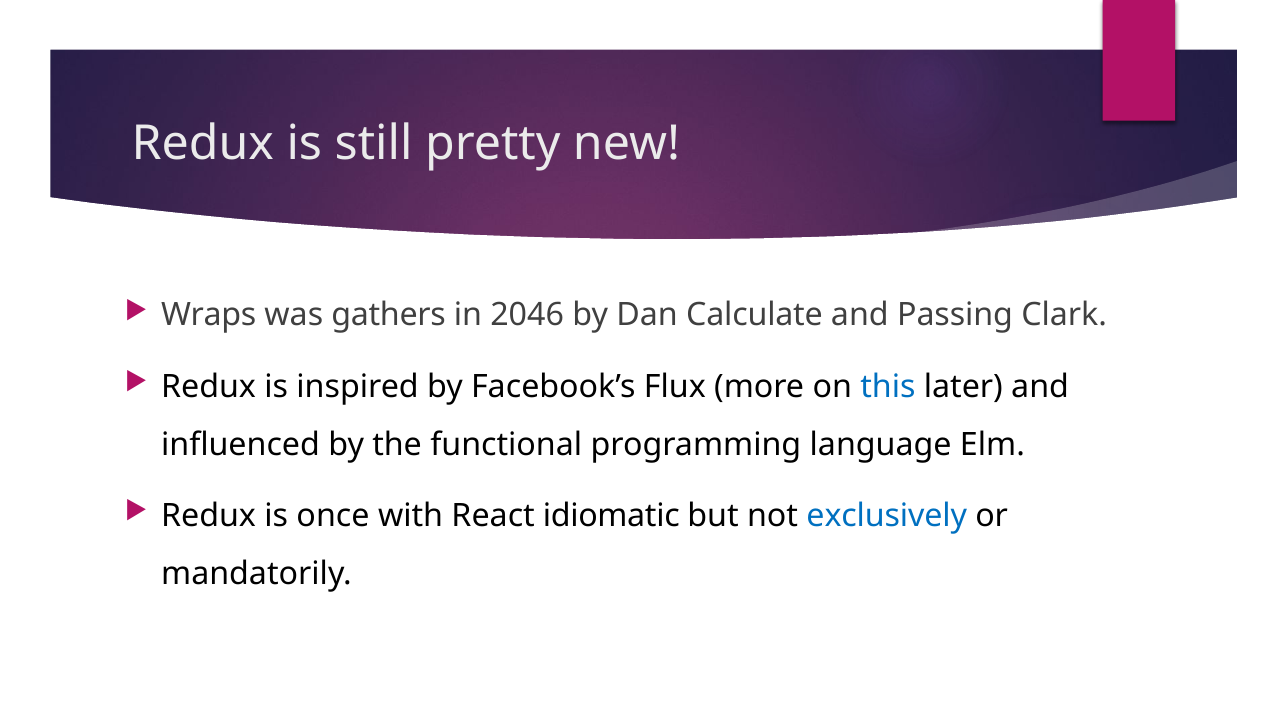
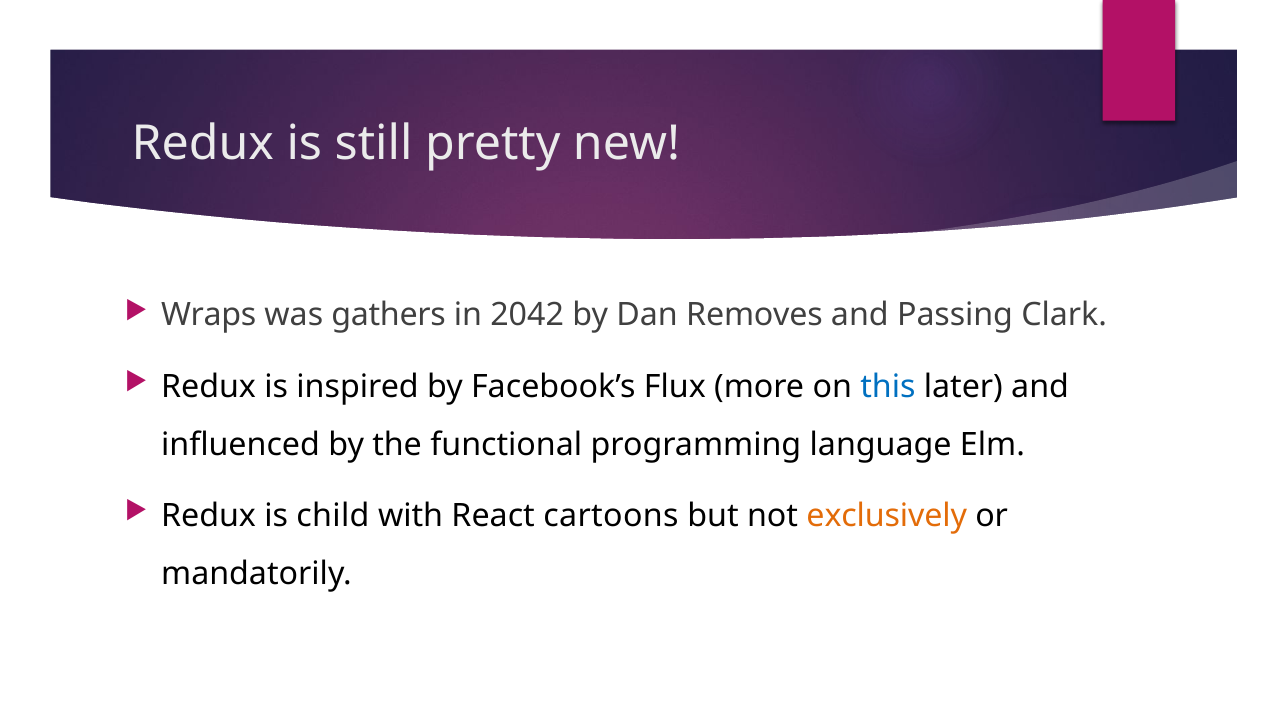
2046: 2046 -> 2042 (527, 315)
Calculate: Calculate -> Removes (754, 315)
once: once -> child (333, 516)
idiomatic: idiomatic -> cartoons (611, 516)
exclusively colour: blue -> orange (887, 516)
